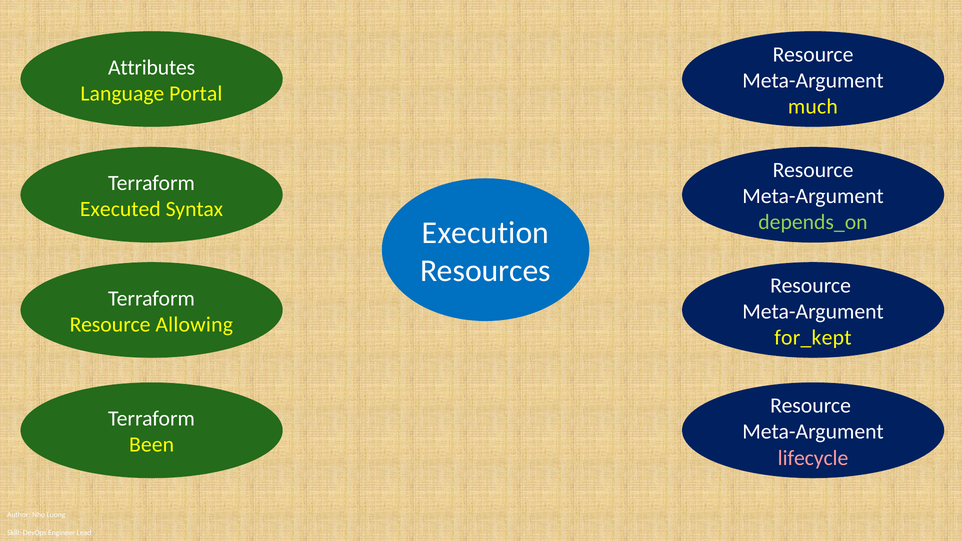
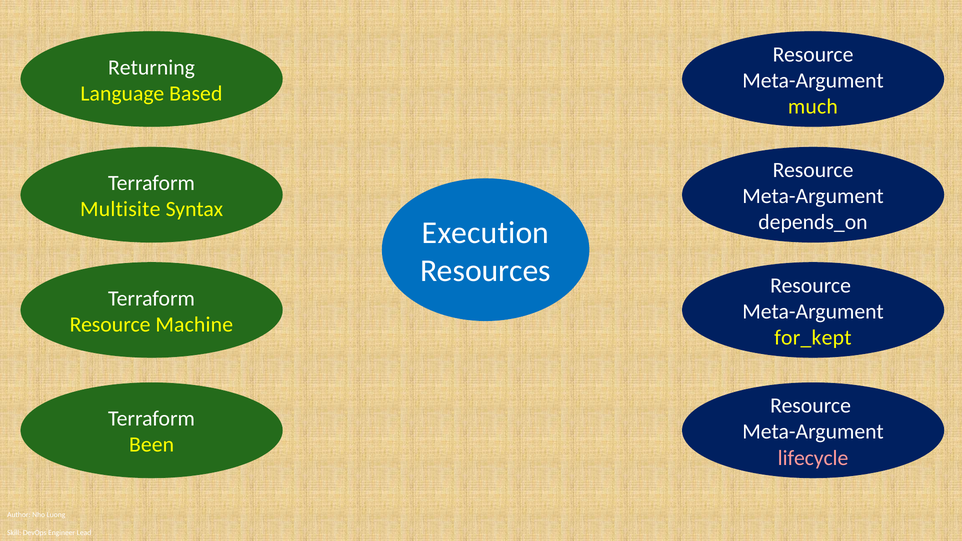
Attributes: Attributes -> Returning (151, 68)
Portal: Portal -> Based (196, 94)
Executed: Executed -> Multisite (120, 209)
depends_on colour: light green -> white (813, 222)
Allowing: Allowing -> Machine (194, 325)
